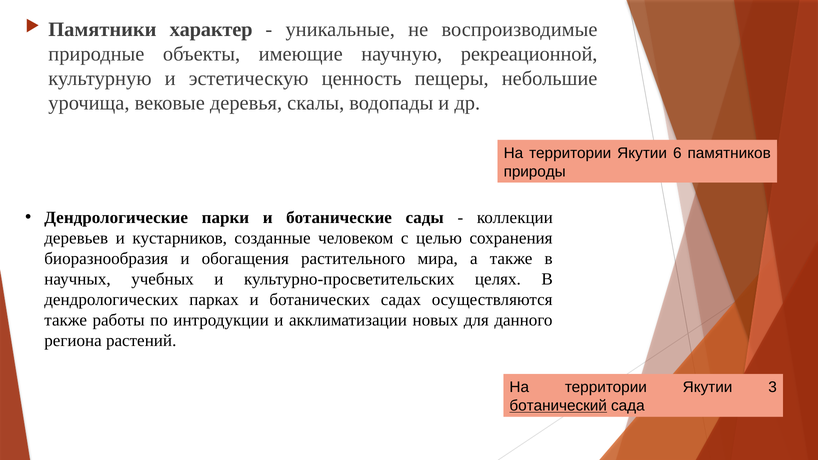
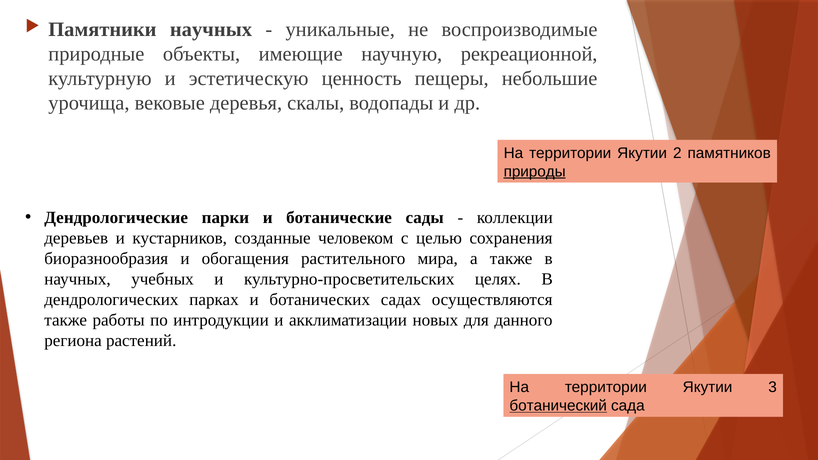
Памятники характер: характер -> научных (211, 29)
6: 6 -> 2 (677, 153)
природы underline: none -> present (535, 172)
